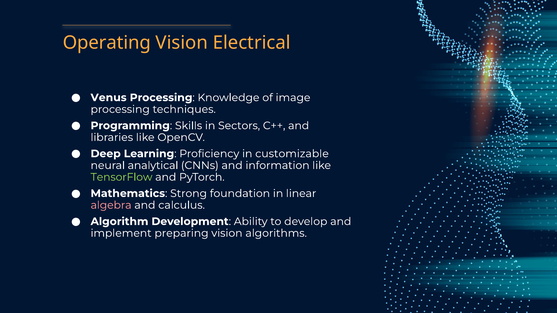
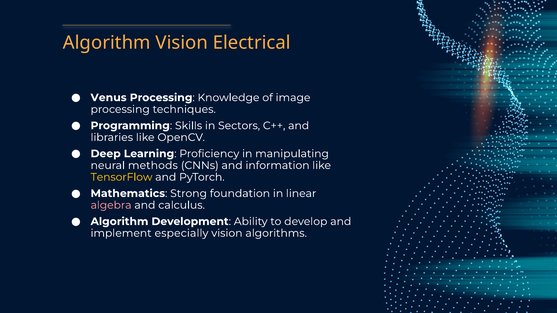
Operating: Operating -> Algorithm (107, 43)
customizable: customizable -> manipulating (292, 154)
analytical: analytical -> methods (153, 166)
TensorFlow colour: light green -> yellow (122, 177)
preparing: preparing -> especially (181, 233)
